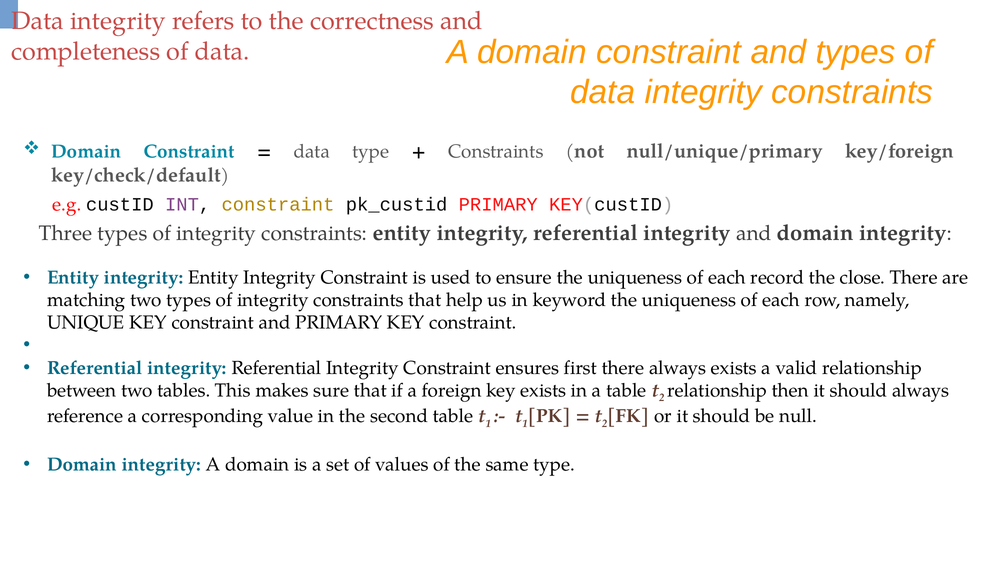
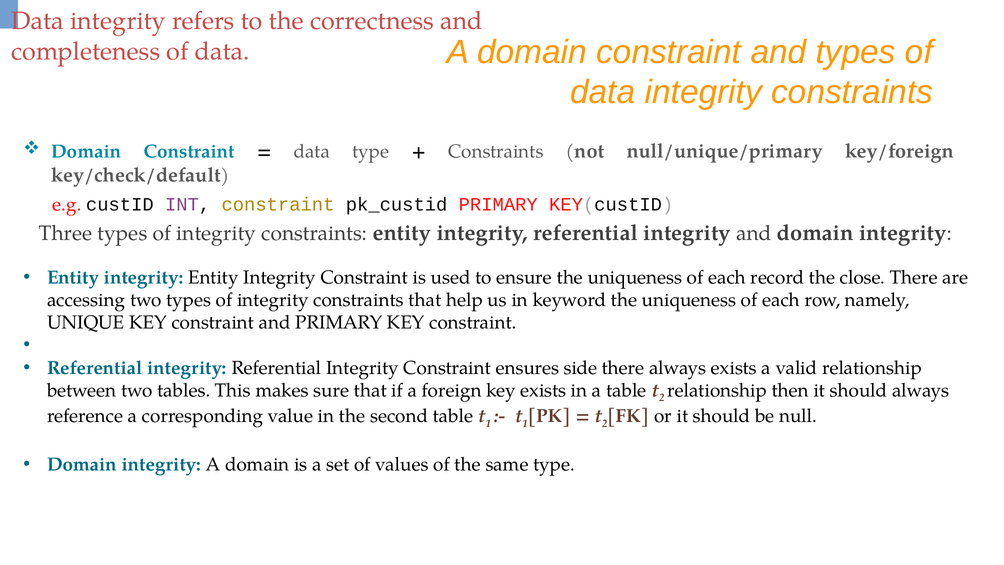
matching: matching -> accessing (86, 300)
first: first -> side (581, 368)
